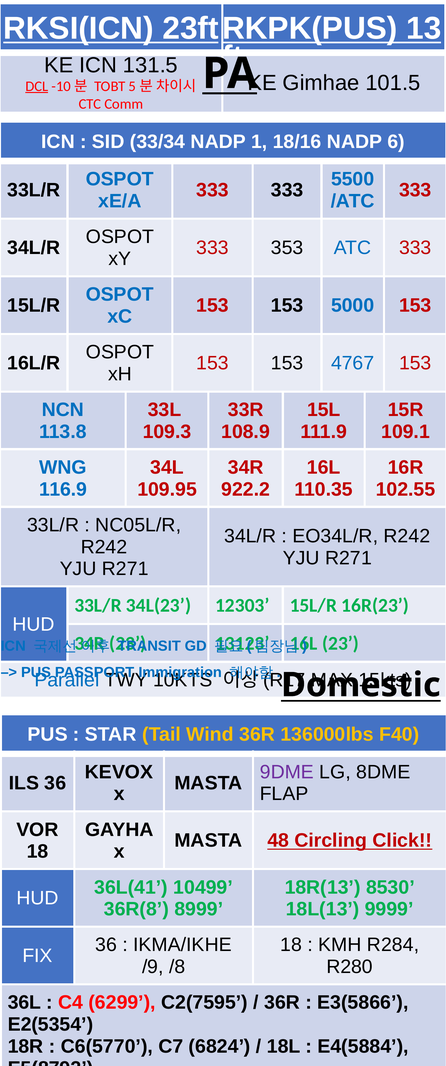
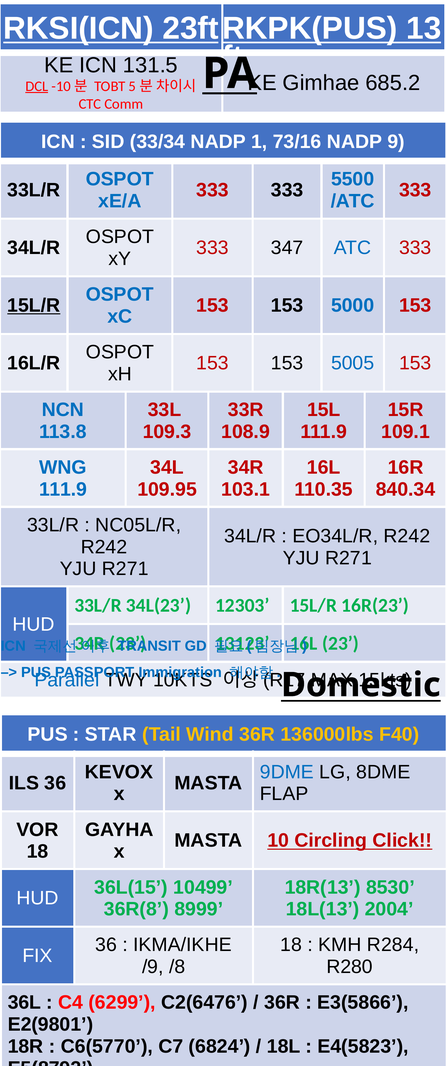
101.5: 101.5 -> 685.2 (393, 83)
18/16: 18/16 -> 73/16 (297, 142)
6: 6 -> 9 (396, 142)
353: 353 -> 347 (287, 248)
15L/R underline: none -> present (34, 306)
4767: 4767 -> 5005 (353, 363)
116.9: 116.9 -> 111.9 (63, 490)
922.2: 922.2 -> 103.1 (246, 490)
102.55: 102.55 -> 840.34 (406, 490)
9DME colour: purple -> blue (287, 773)
48: 48 -> 10 (278, 841)
36L(41: 36L(41 -> 36L(15 (131, 888)
9999: 9999 -> 2004 (389, 910)
C2(7595: C2(7595 -> C2(6476 (204, 1004)
E2(5354: E2(5354 -> E2(9801 (50, 1026)
E4(5884: E4(5884 -> E4(5823 (363, 1047)
